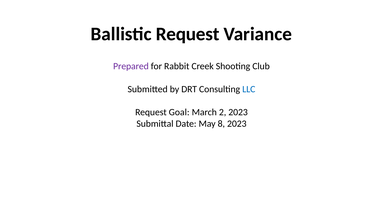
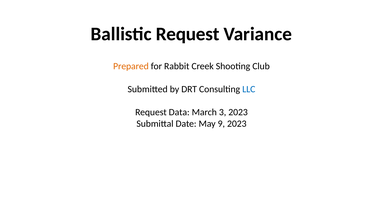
Prepared colour: purple -> orange (131, 66)
Goal: Goal -> Data (179, 112)
2: 2 -> 3 (223, 112)
8: 8 -> 9 (221, 123)
